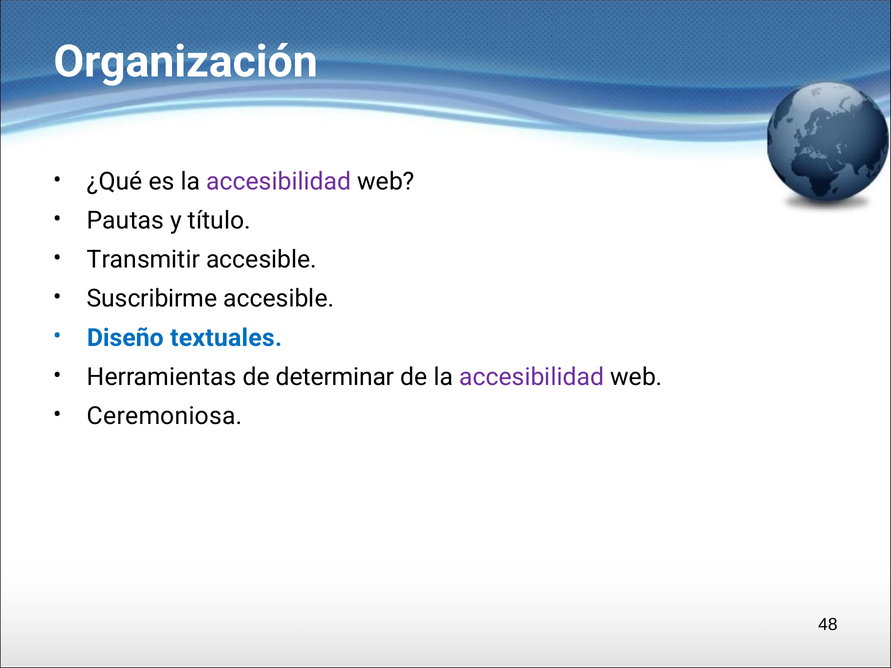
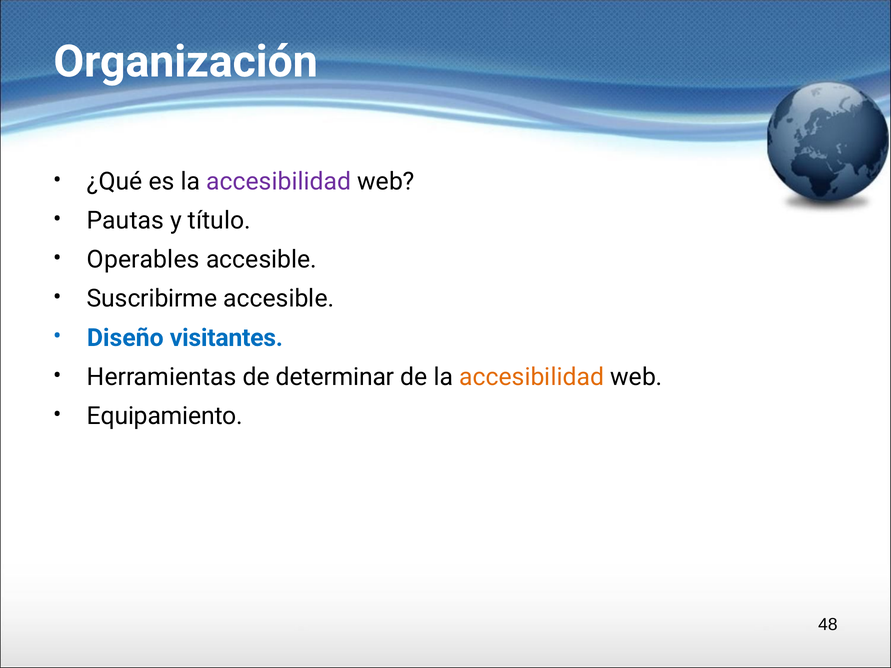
Transmitir: Transmitir -> Operables (143, 260)
textuales: textuales -> visitantes (226, 338)
accesibilidad colour: purple -> orange (532, 377)
Ceremoniosa: Ceremoniosa -> Equipamiento (165, 416)
